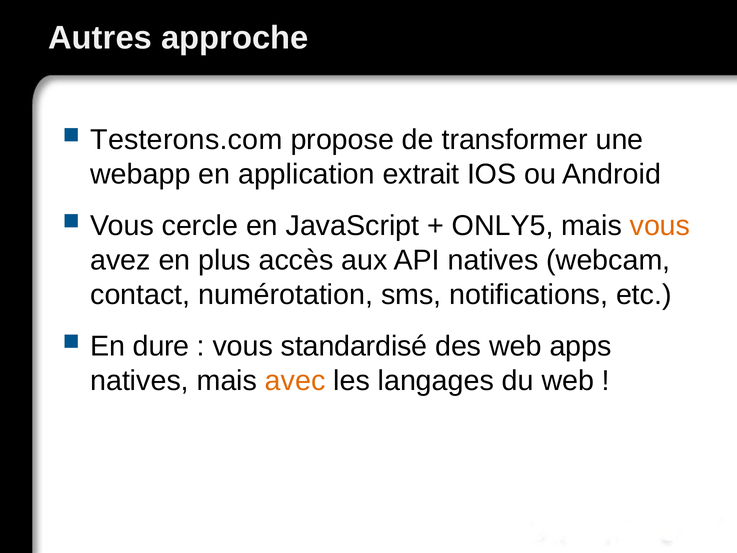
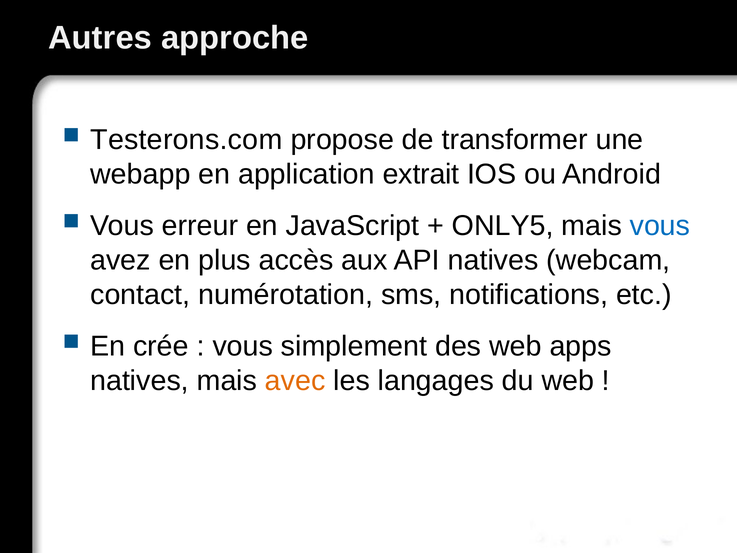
cercle: cercle -> erreur (200, 226)
vous colour: orange -> blue (660, 226)
dure: dure -> crée (161, 346)
standardisé: standardisé -> simplement (354, 346)
